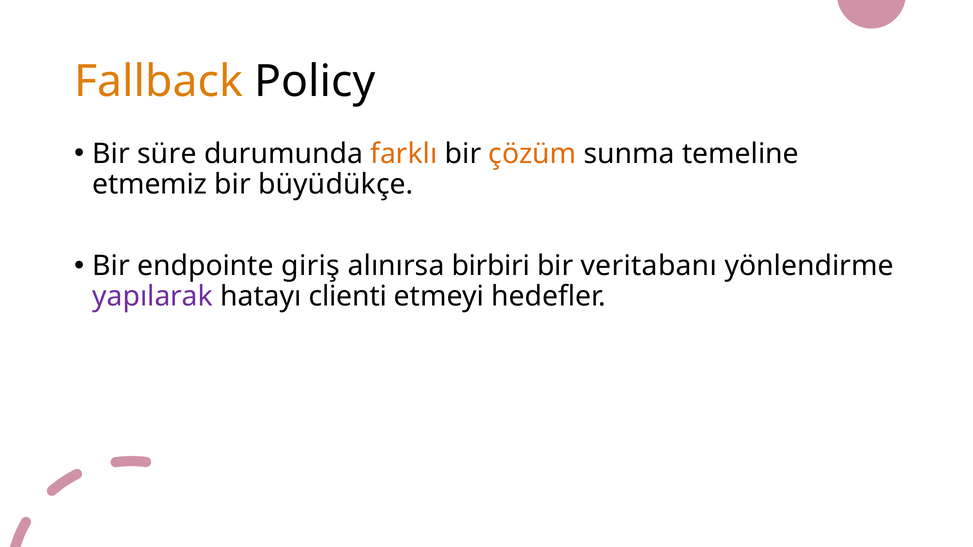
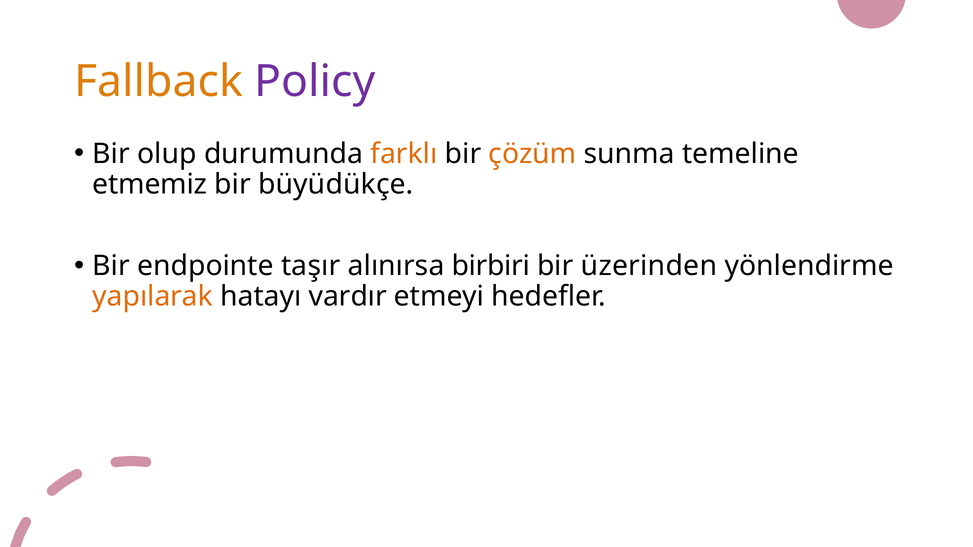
Policy colour: black -> purple (315, 82)
süre: süre -> olup (167, 154)
giriş: giriş -> taşır (311, 266)
veritabanı: veritabanı -> üzerinden (649, 266)
yapılarak colour: purple -> orange (153, 297)
clienti: clienti -> vardır (348, 297)
